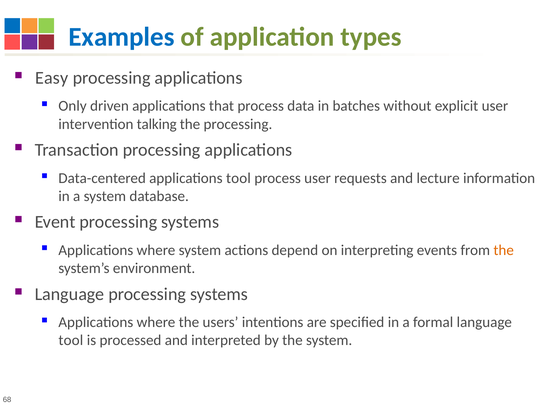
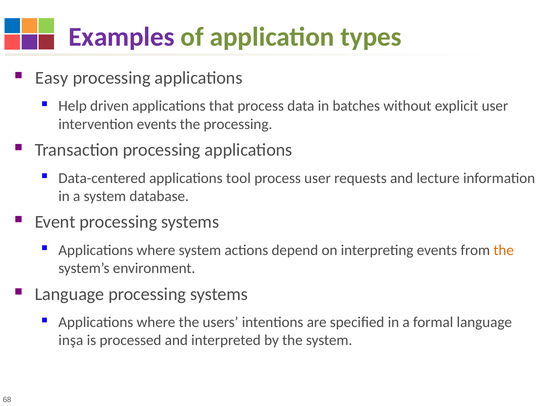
Examples colour: blue -> purple (122, 37)
Only: Only -> Help (73, 106)
intervention talking: talking -> events (157, 124)
tool: tool -> inşa (71, 340)
